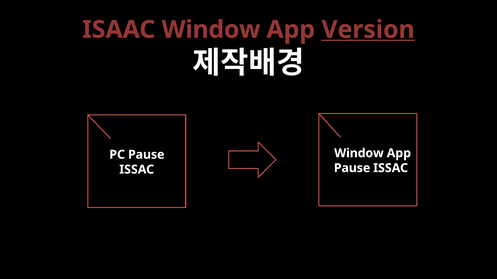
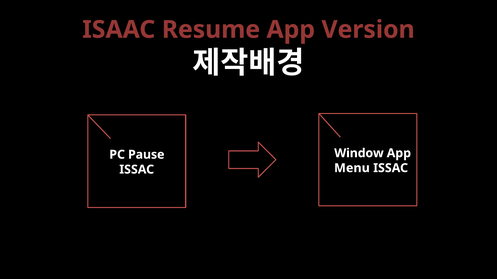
ISAAC Window: Window -> Resume (211, 30)
Version underline: present -> none (368, 30)
Pause: Pause -> Menu (352, 168)
